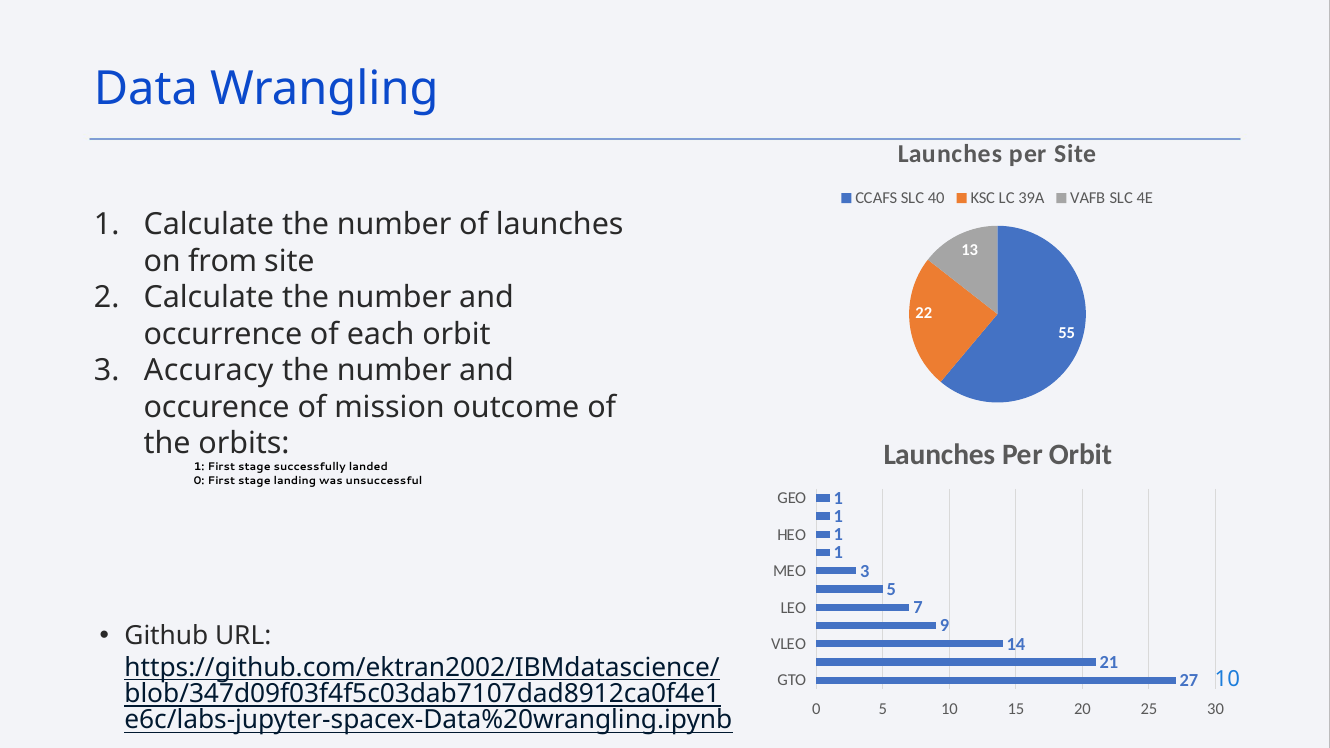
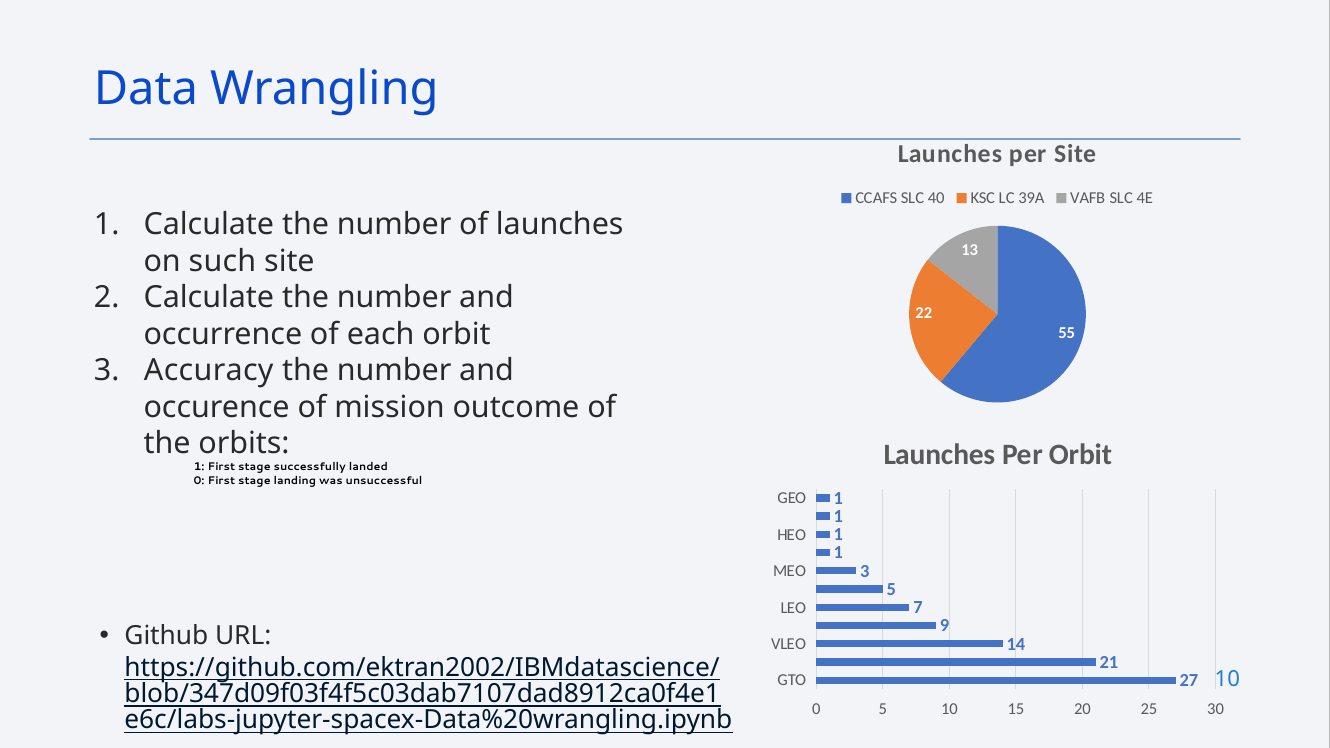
from: from -> such (222, 261)
